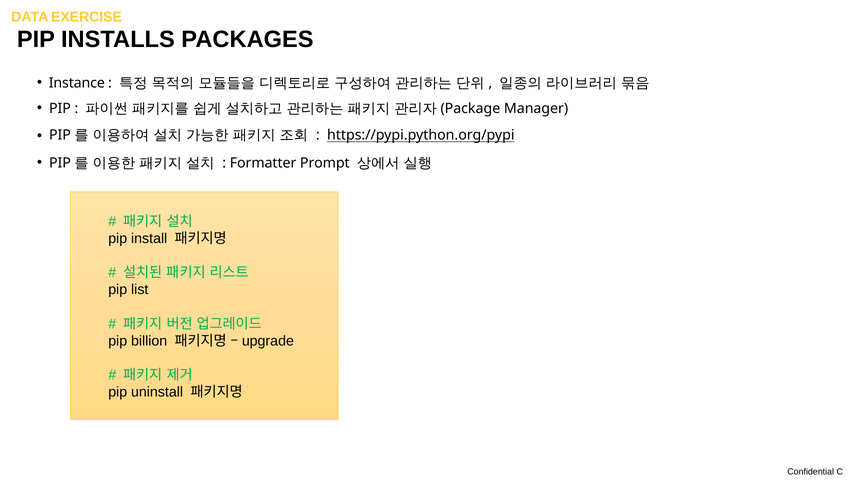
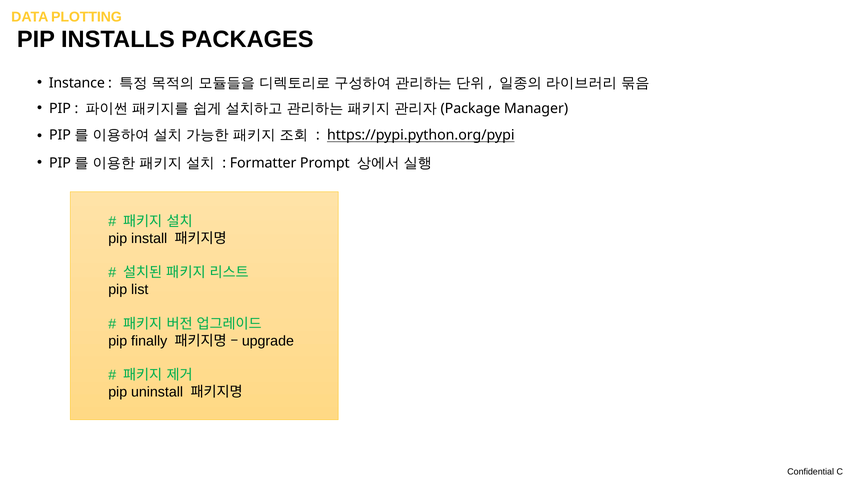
EXERCISE: EXERCISE -> PLOTTING (86, 17)
billion: billion -> finally (149, 341)
